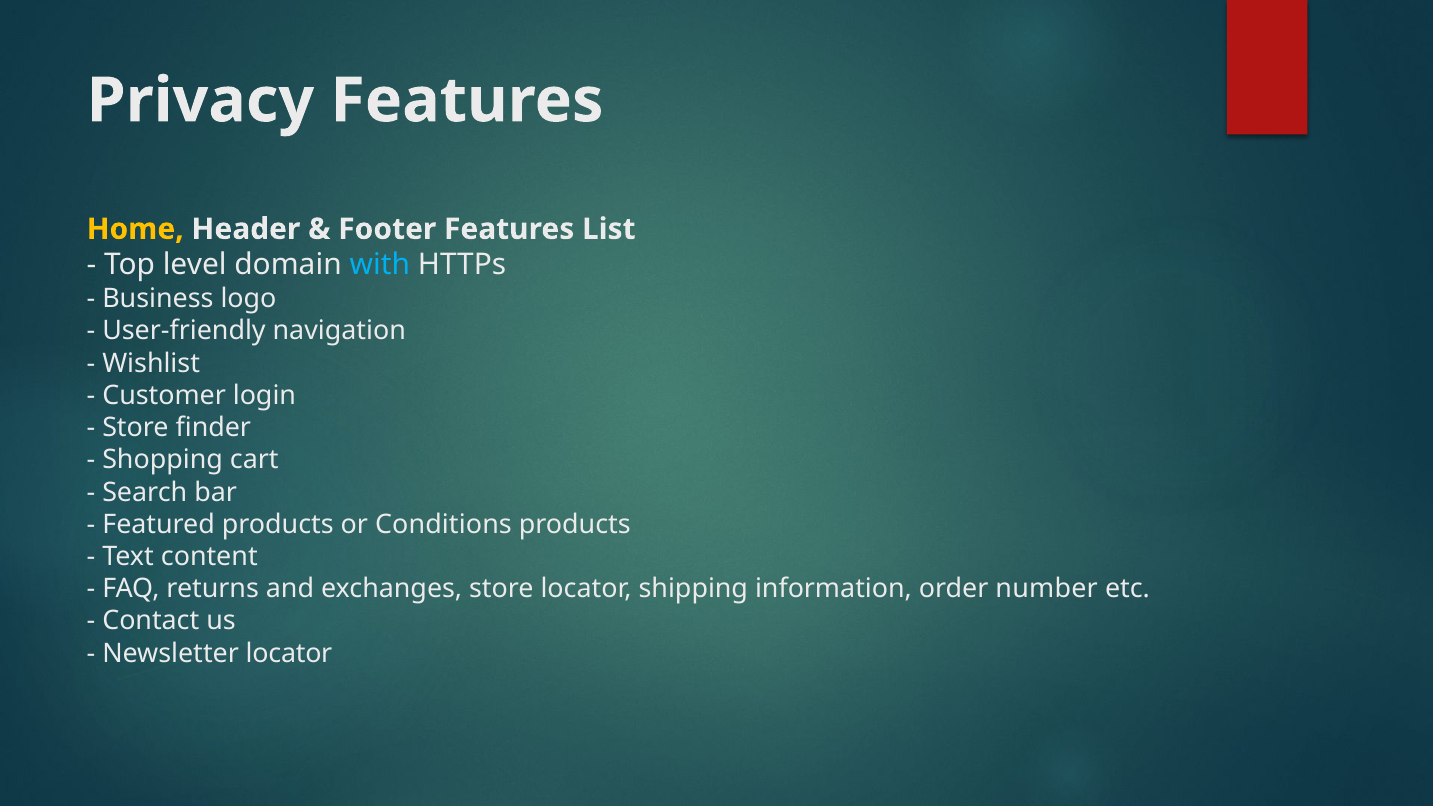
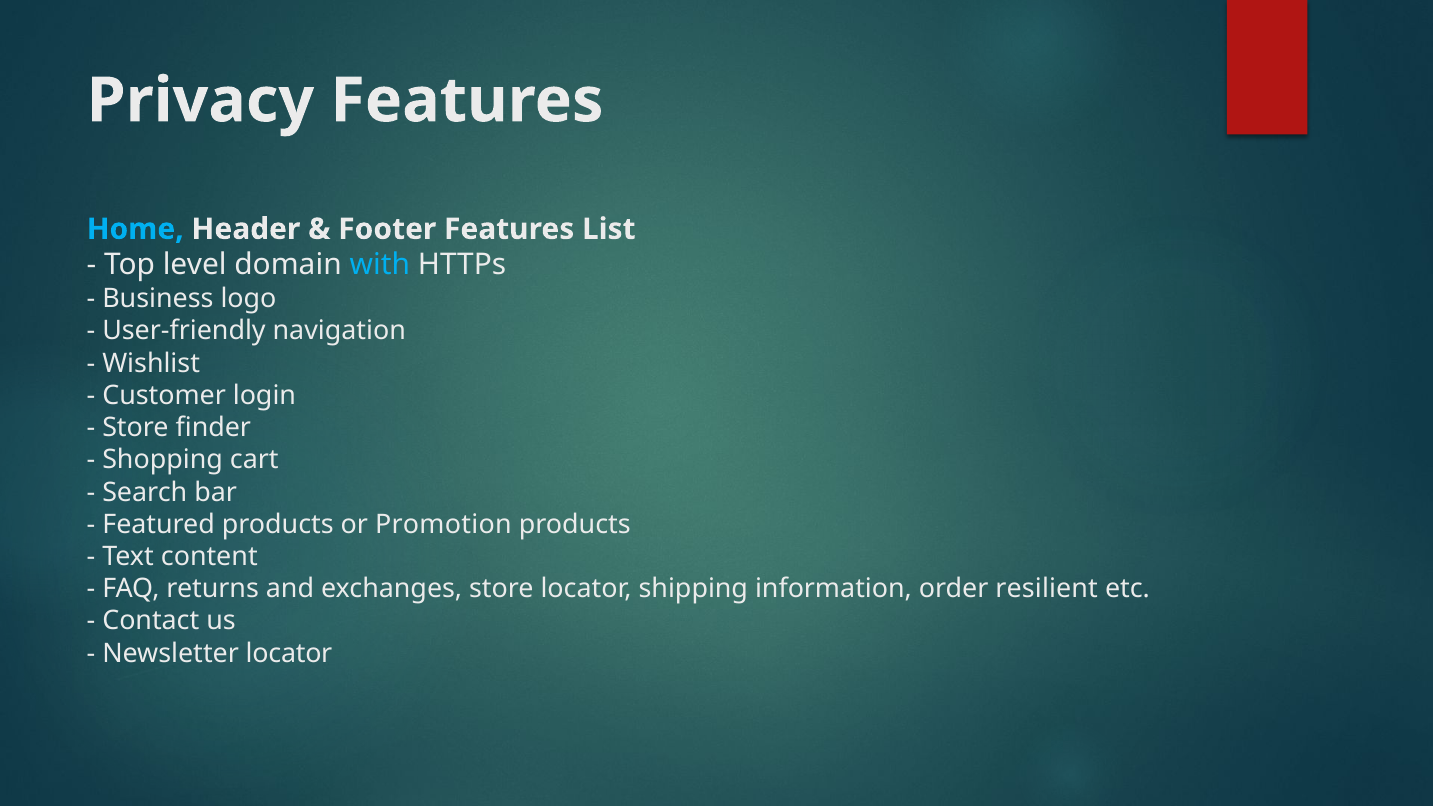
Home colour: yellow -> light blue (135, 229)
Conditions: Conditions -> Promotion (443, 524)
number: number -> resilient (1047, 589)
